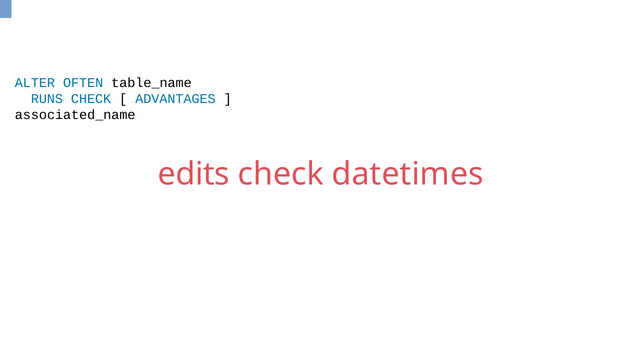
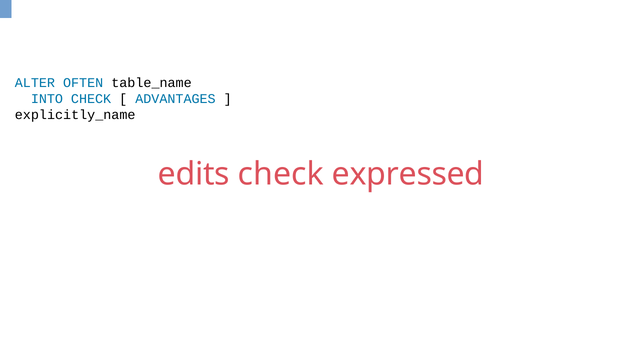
RUNS: RUNS -> INTO (47, 99)
associated_name: associated_name -> explicitly_name (75, 115)
datetimes: datetimes -> expressed (408, 174)
